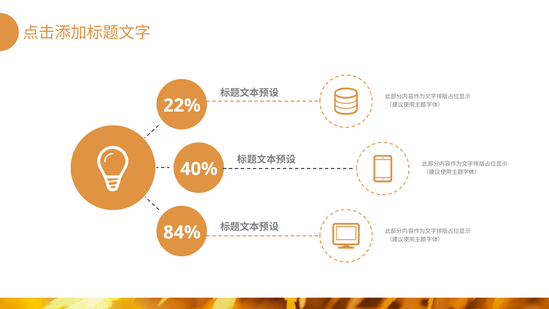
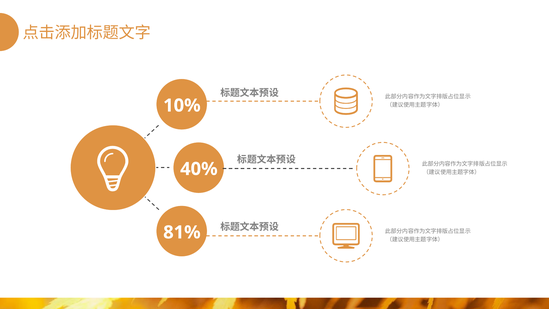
22%: 22% -> 10% (182, 105)
84%: 84% -> 81% (182, 232)
